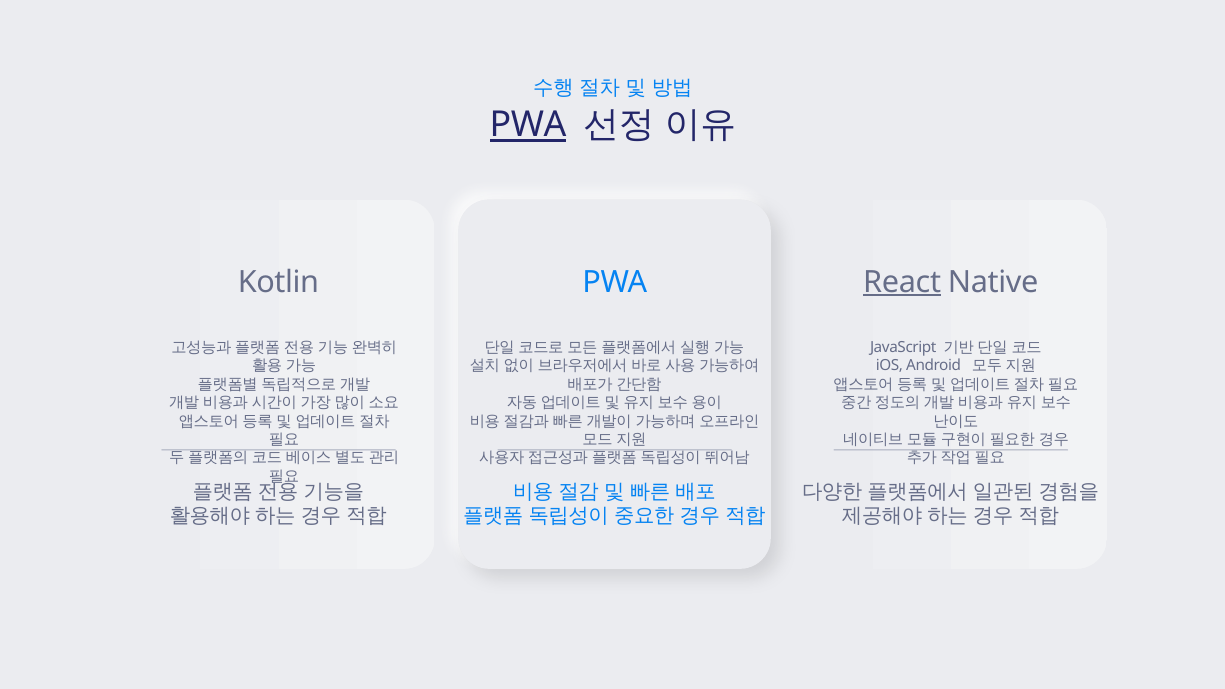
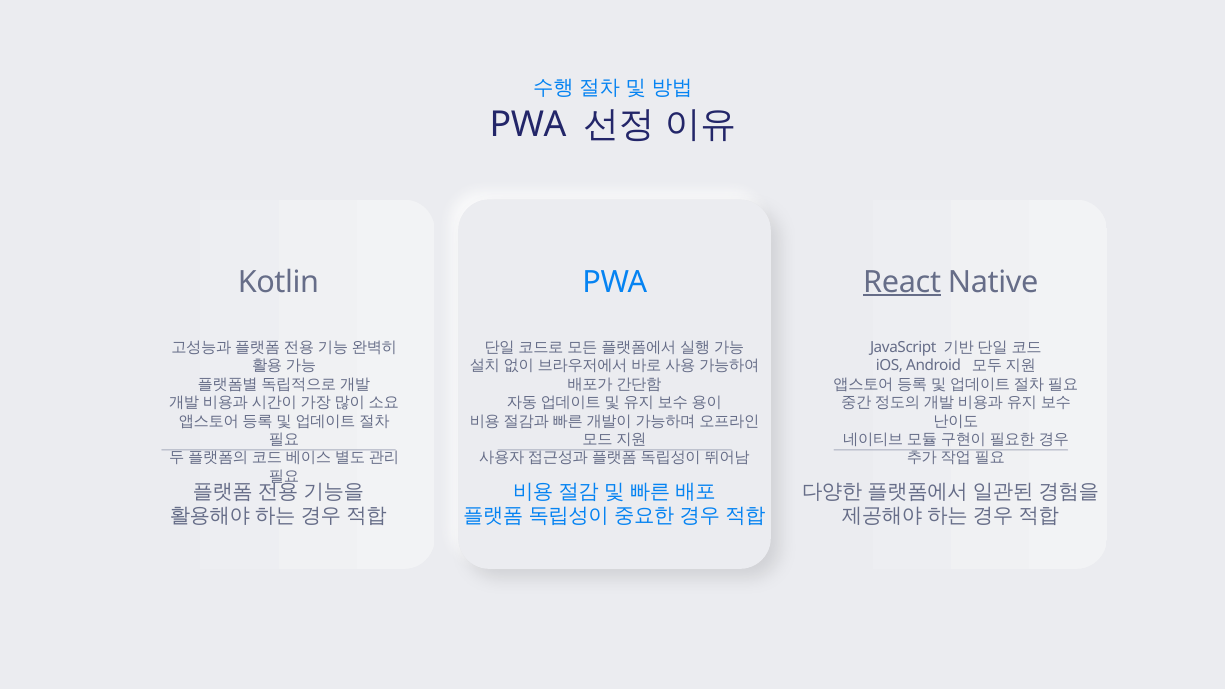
PWA underline: present -> none (528, 125)
